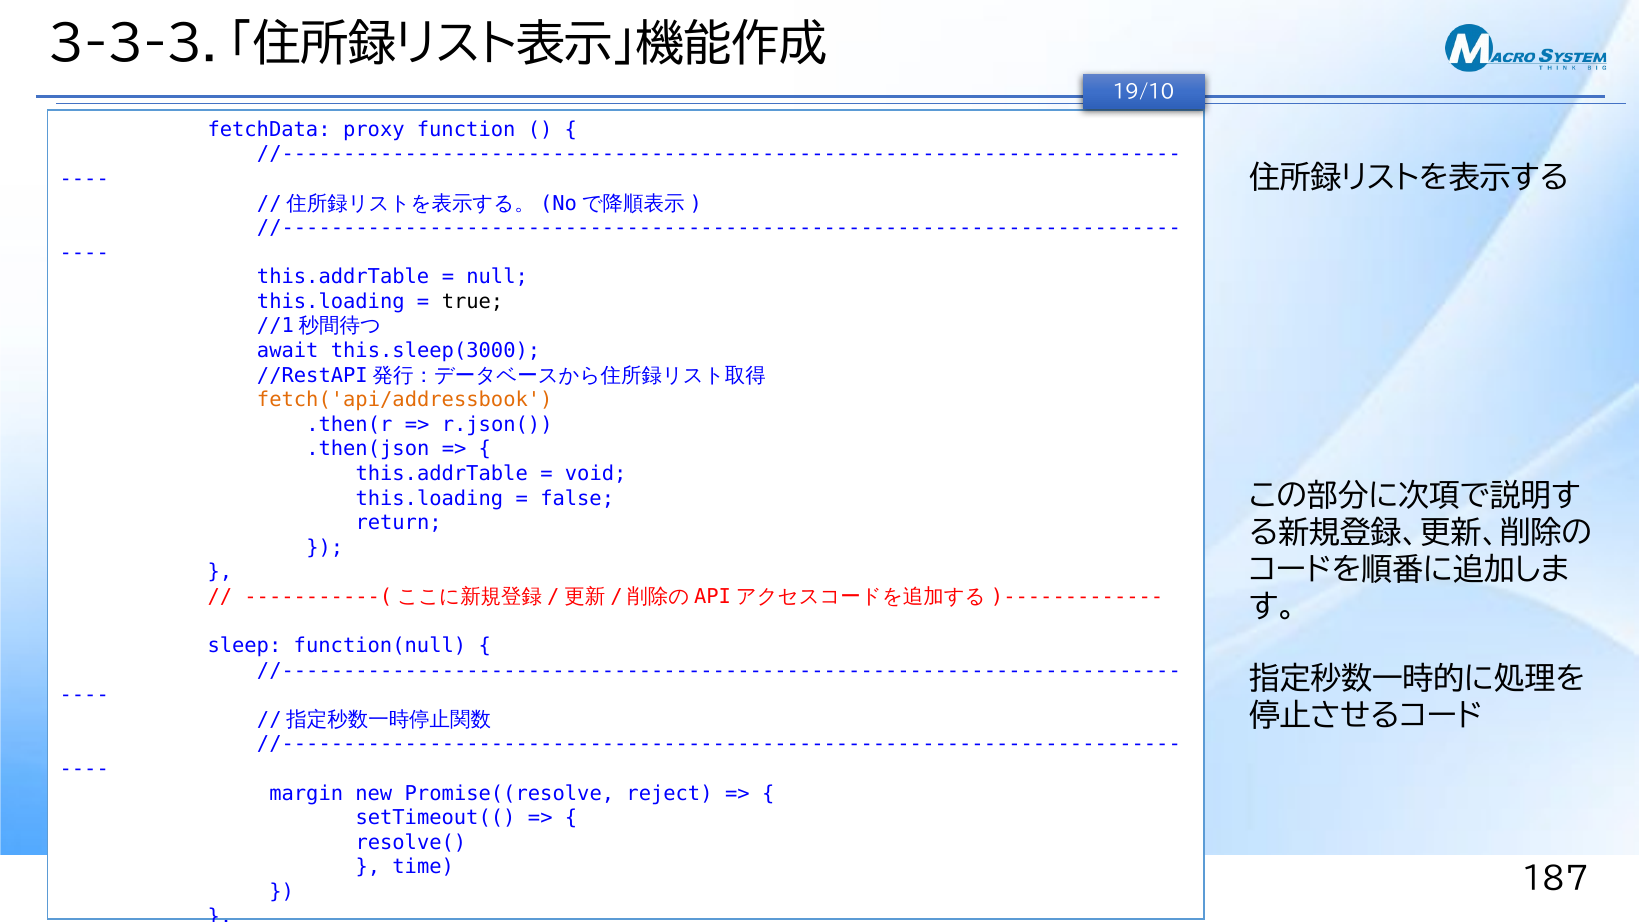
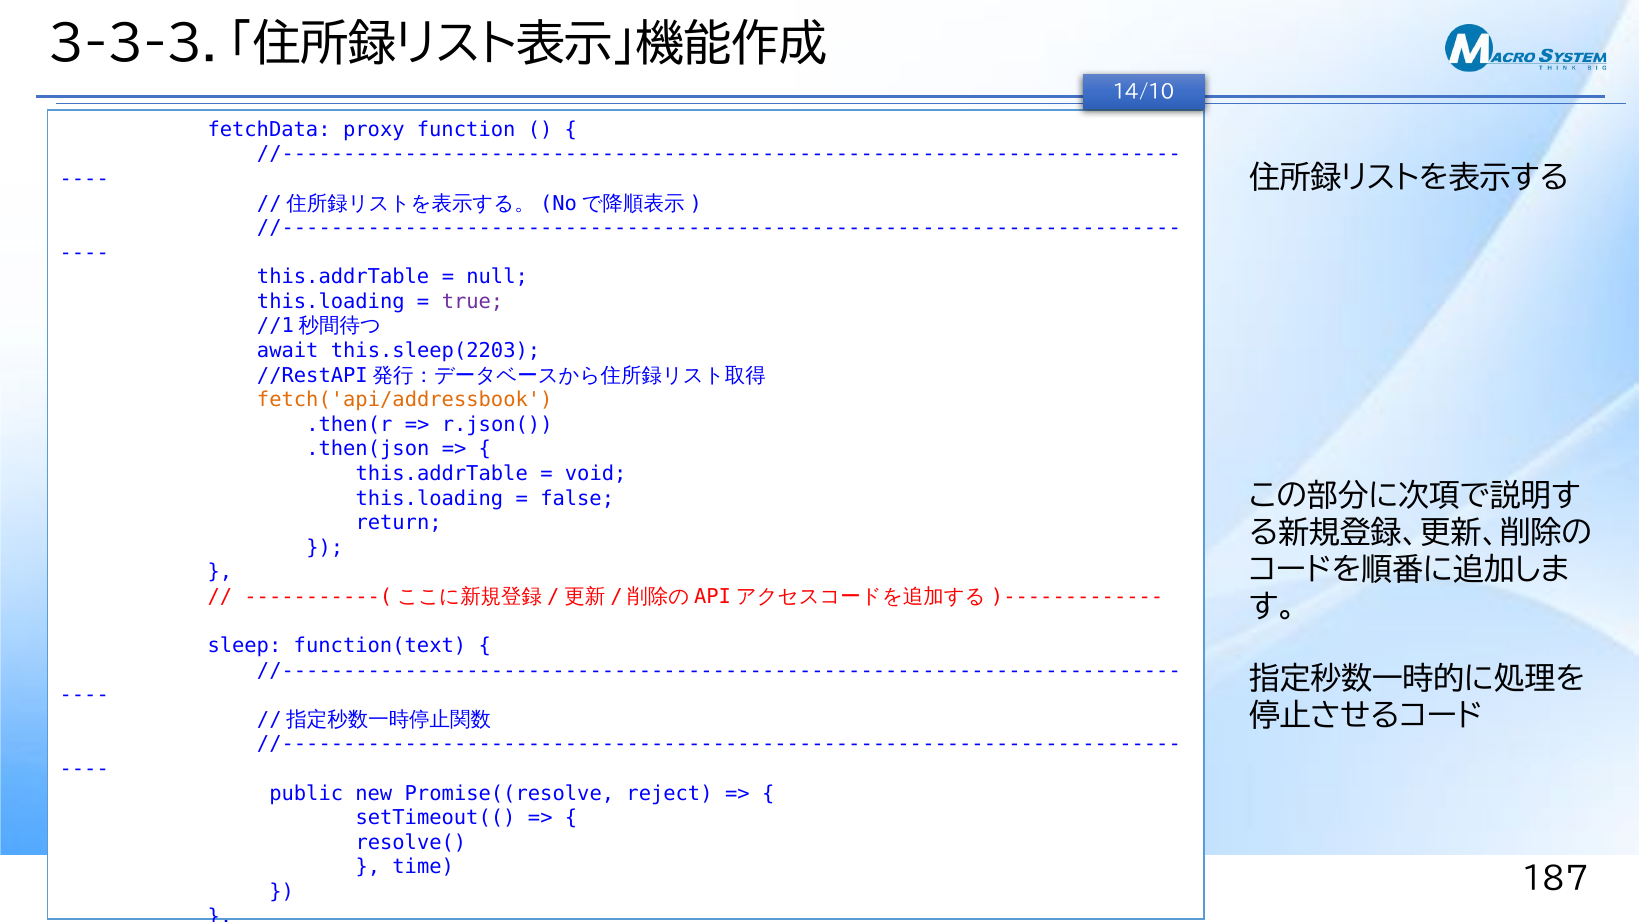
19/10: 19/10 -> 14/10 (1144, 93)
true colour: black -> purple (473, 302)
this.sleep(3000: this.sleep(3000 -> this.sleep(2203 (436, 351)
function(null: function(null -> function(text (380, 646)
margin: margin -> public (306, 793)
